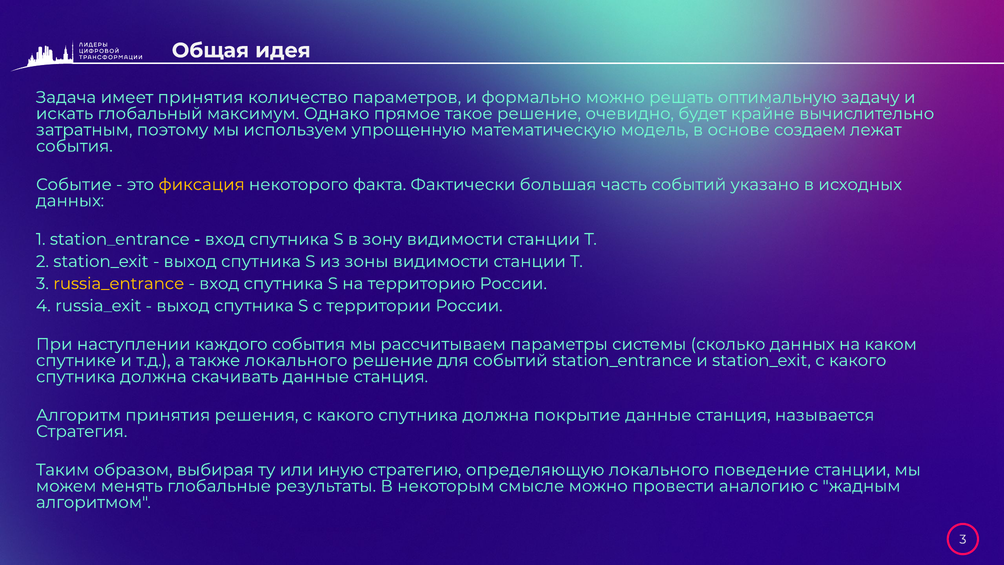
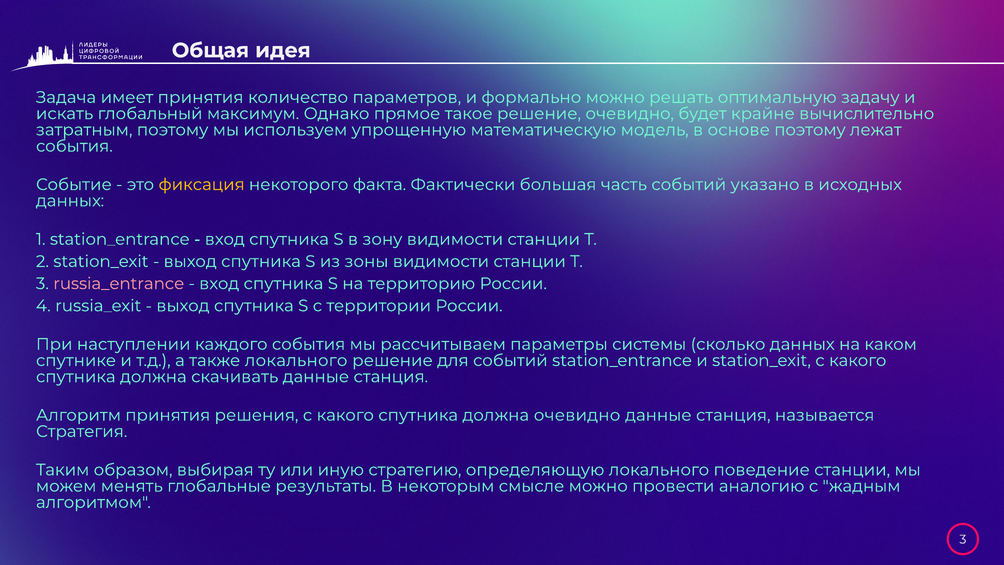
основе создаем: создаем -> поэтому (810, 130)
russia_entrance colour: yellow -> pink (119, 283)
должна покрытие: покрытие -> очевидно (577, 415)
